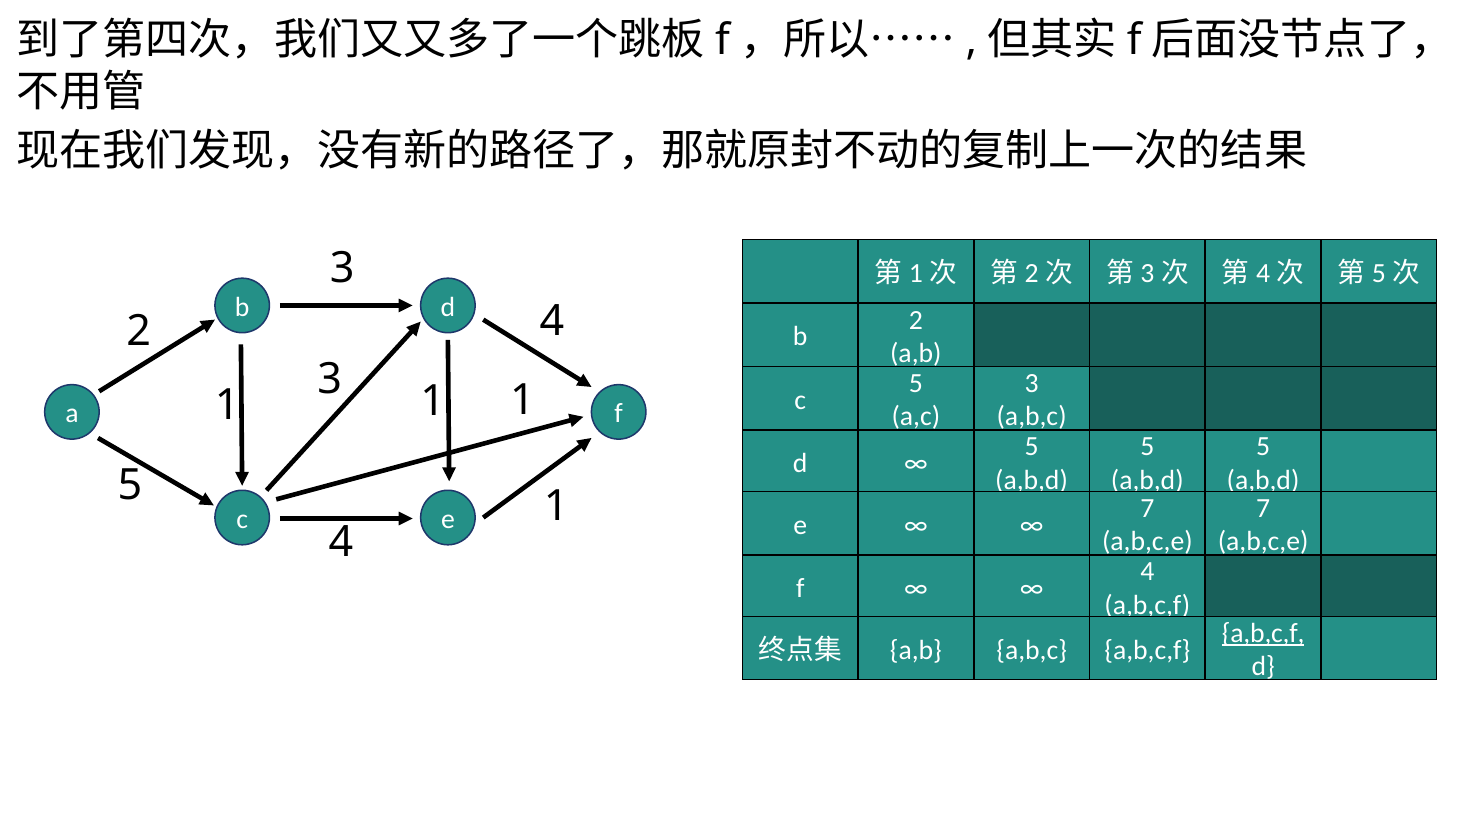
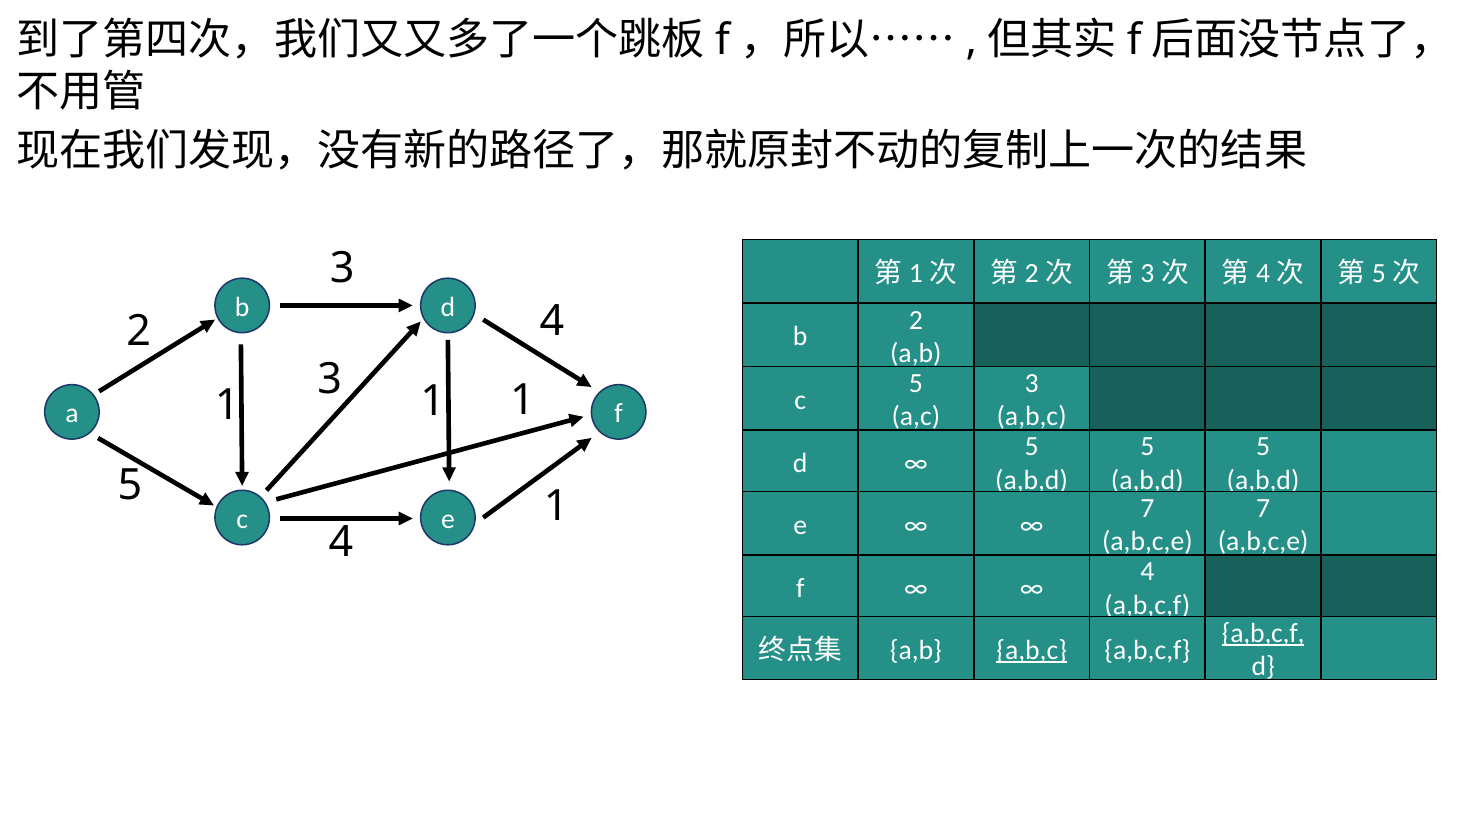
a,b,c underline: none -> present (1032, 650)
